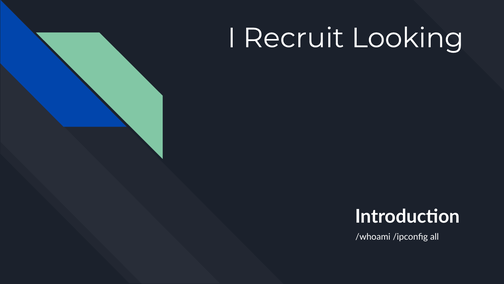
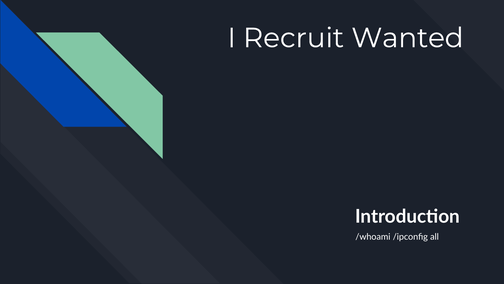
Looking: Looking -> Wanted (407, 38)
